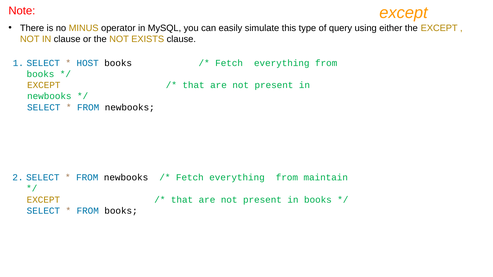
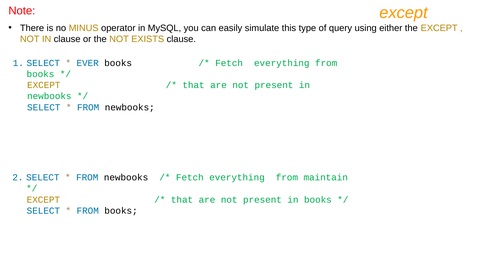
HOST: HOST -> EVER (88, 63)
